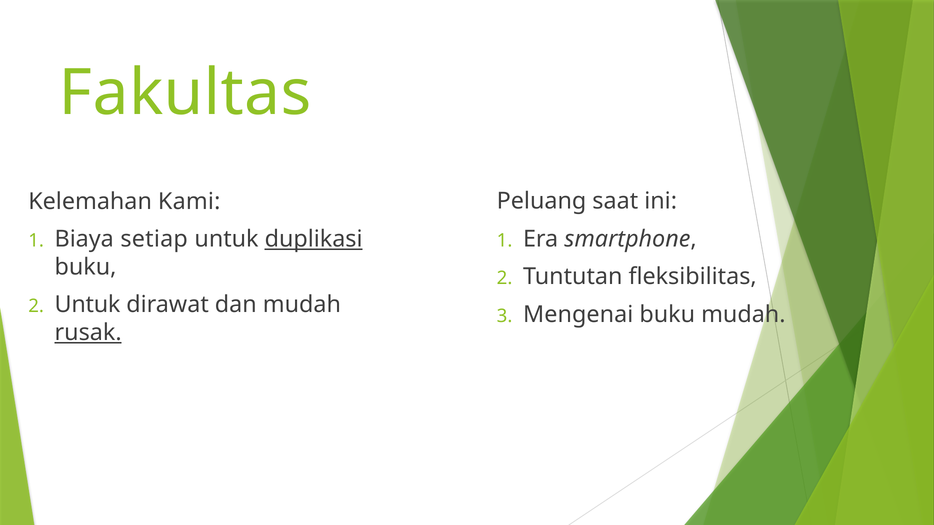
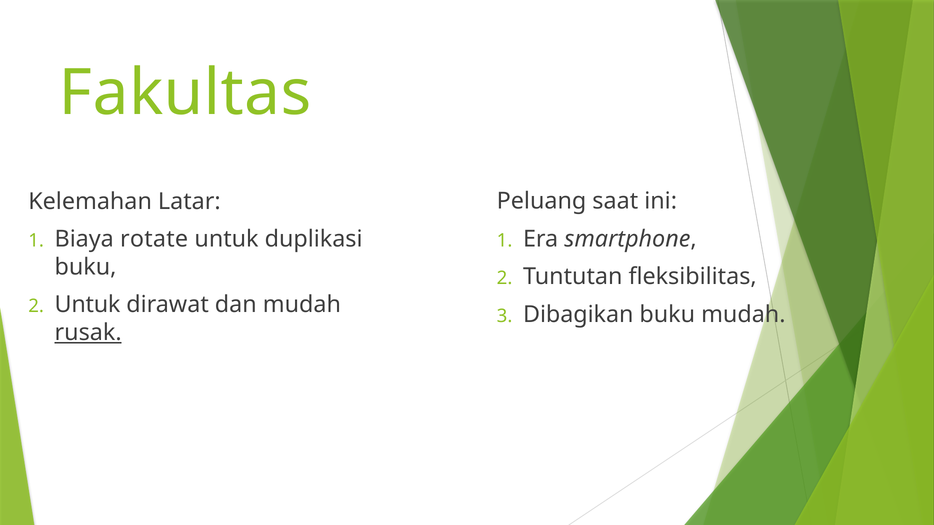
Kami: Kami -> Latar (189, 201)
setiap: setiap -> rotate (154, 239)
duplikasi underline: present -> none (314, 239)
Mengenai: Mengenai -> Dibagikan (578, 315)
